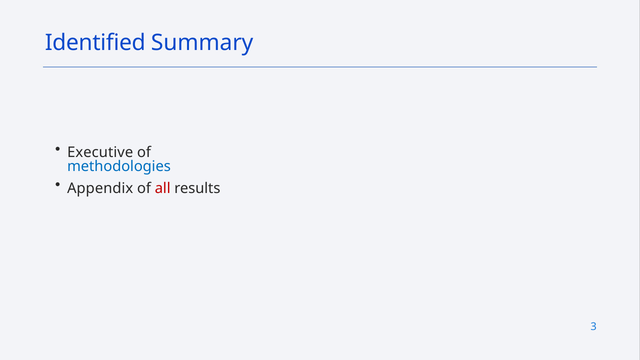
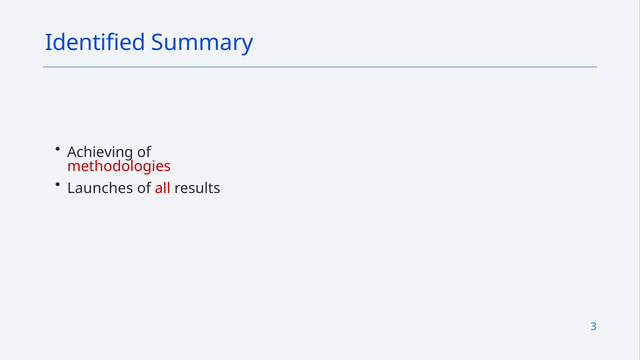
Executive: Executive -> Achieving (100, 153)
methodologies colour: blue -> red (119, 167)
Appendix: Appendix -> Launches (100, 188)
